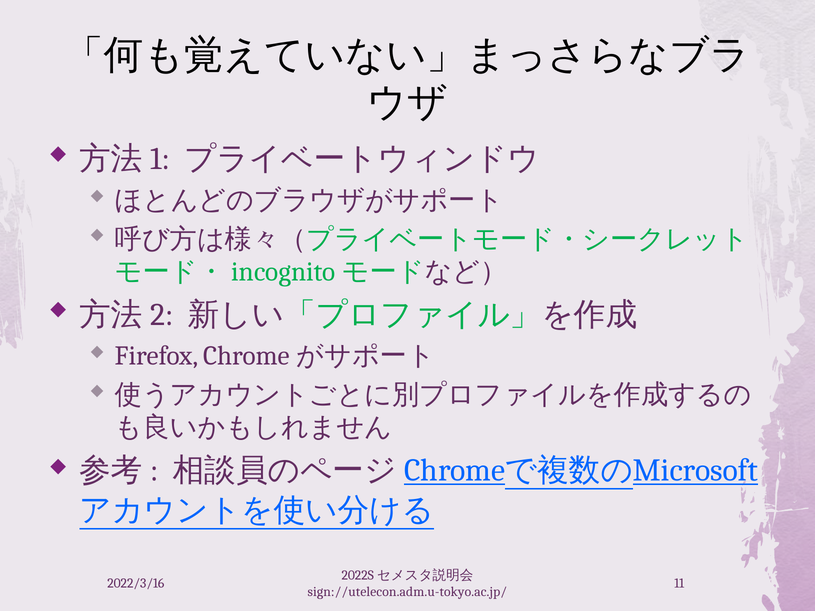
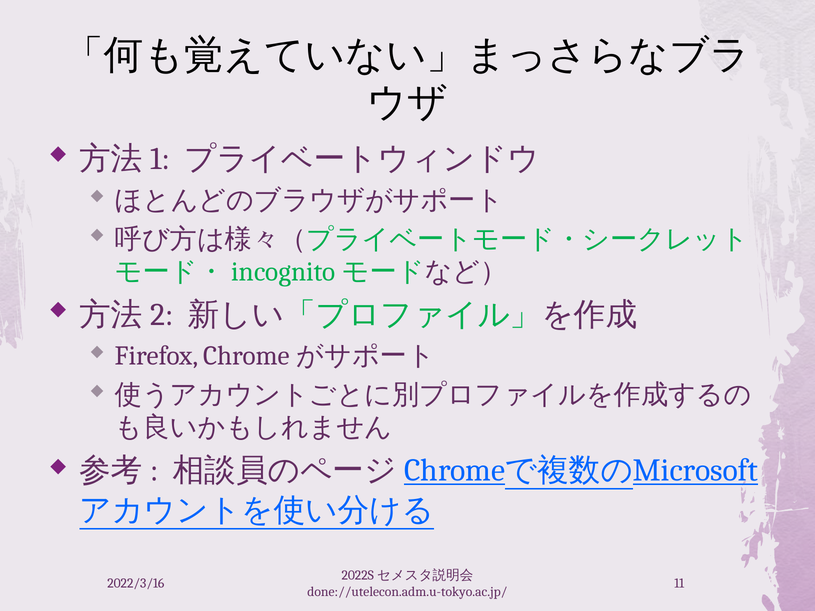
sign://utelecon.adm.u-tokyo.ac.jp/: sign://utelecon.adm.u-tokyo.ac.jp/ -> done://utelecon.adm.u-tokyo.ac.jp/ (407, 592)
